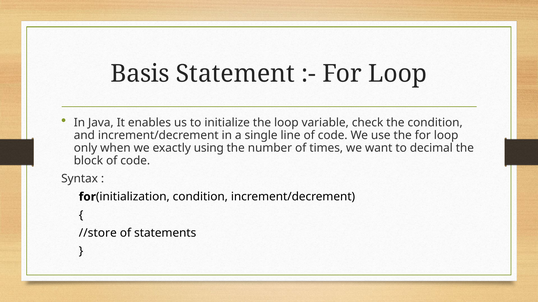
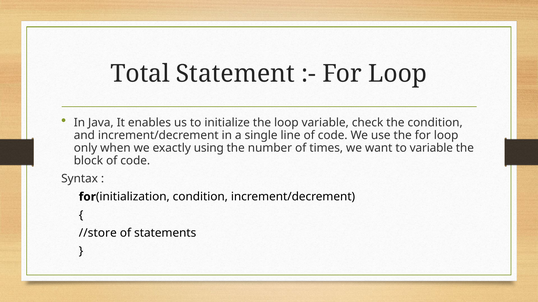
Basis: Basis -> Total (140, 74)
to decimal: decimal -> variable (431, 148)
